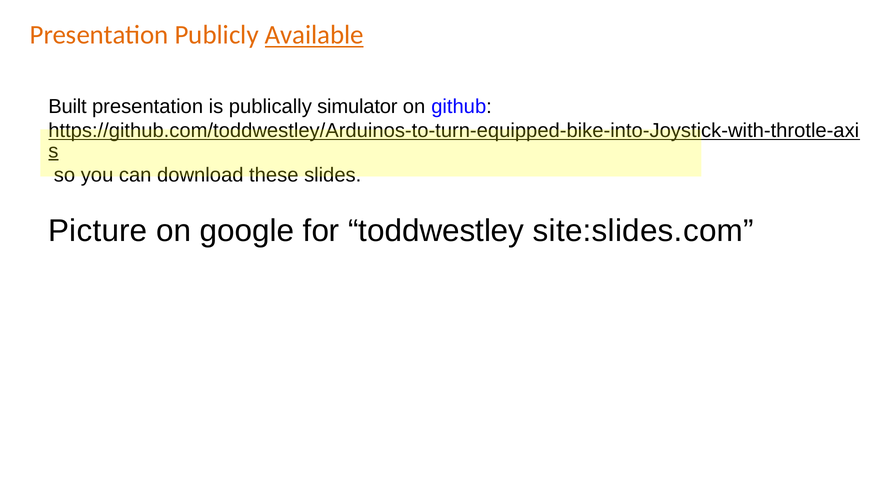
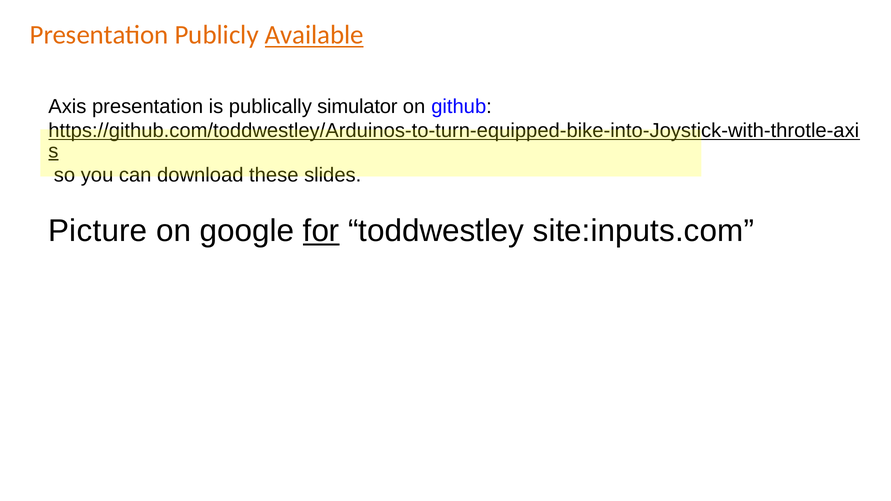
Built: Built -> Axis (67, 106)
for underline: none -> present (321, 231)
site:slides.com: site:slides.com -> site:inputs.com (643, 231)
